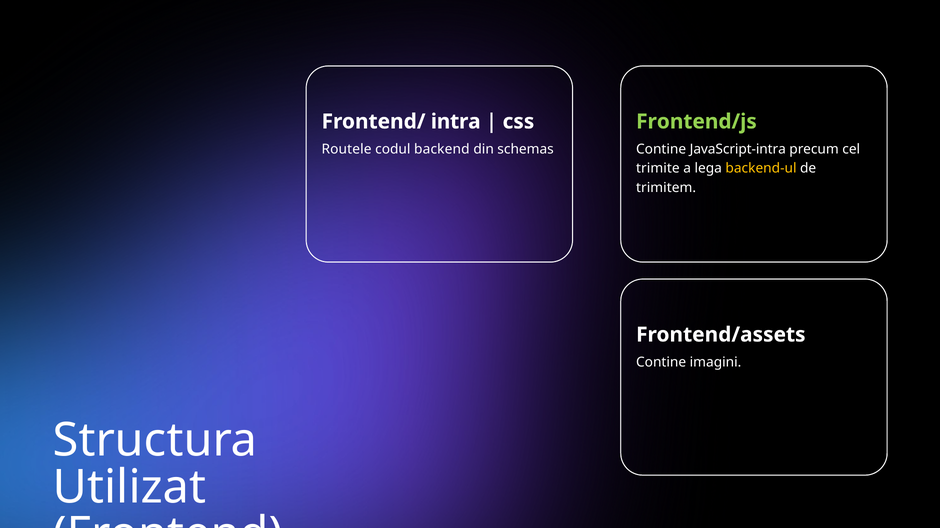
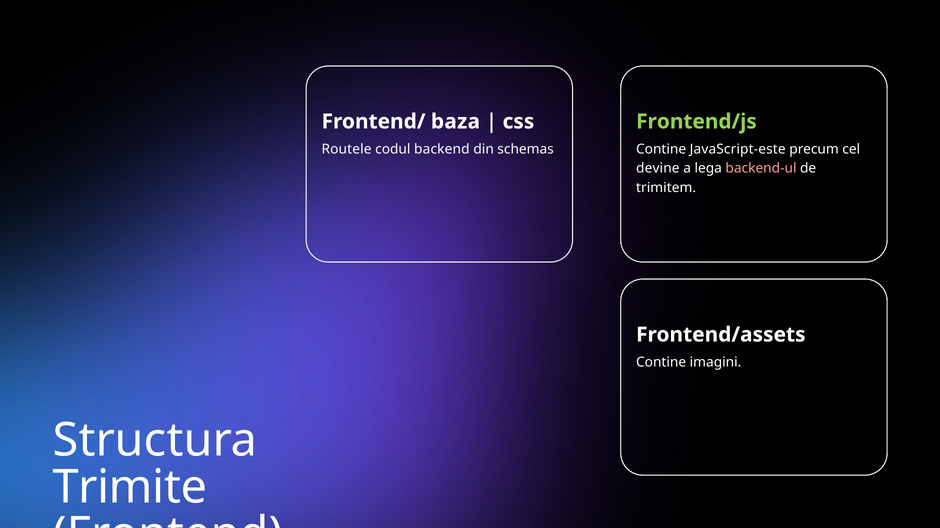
intra: intra -> baza (455, 122)
JavaScript-intra: JavaScript-intra -> JavaScript-este (738, 149)
trimite: trimite -> devine (658, 169)
backend-ul colour: yellow -> pink (761, 169)
Utilizat: Utilizat -> Trimite (130, 488)
